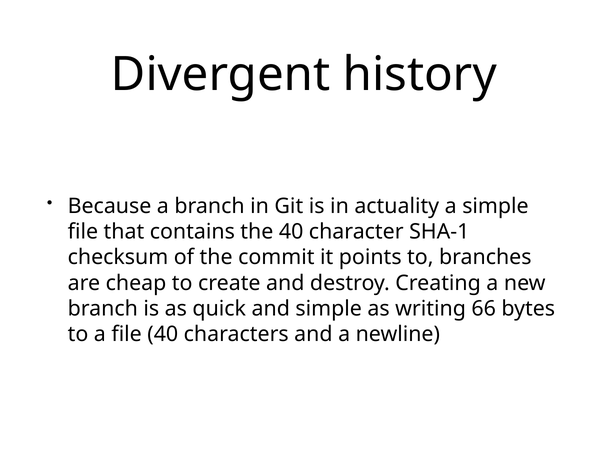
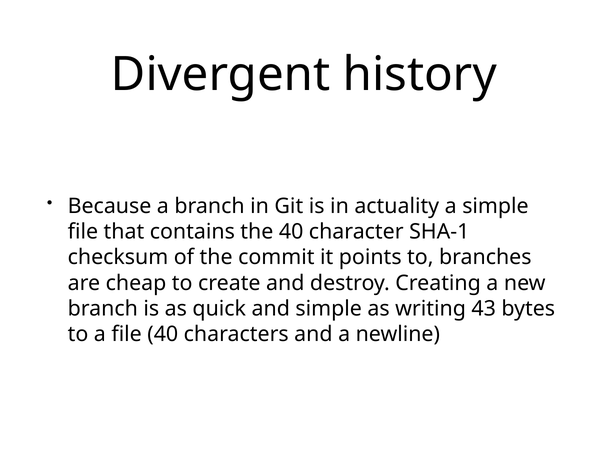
66: 66 -> 43 (484, 309)
